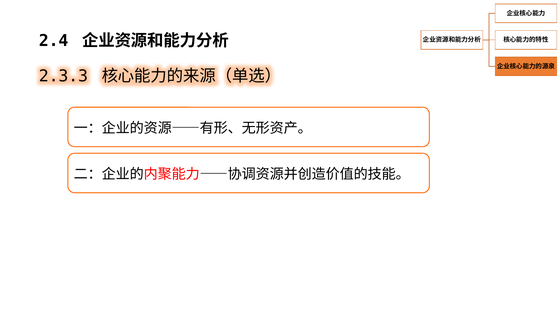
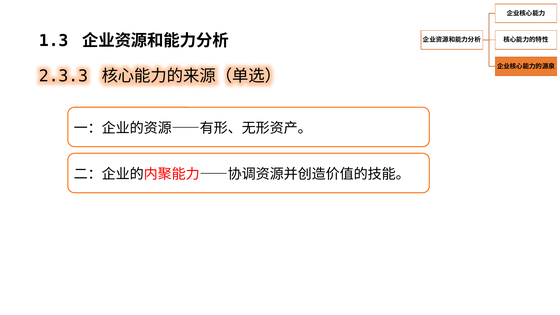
2.4: 2.4 -> 1.3 (54, 41)
